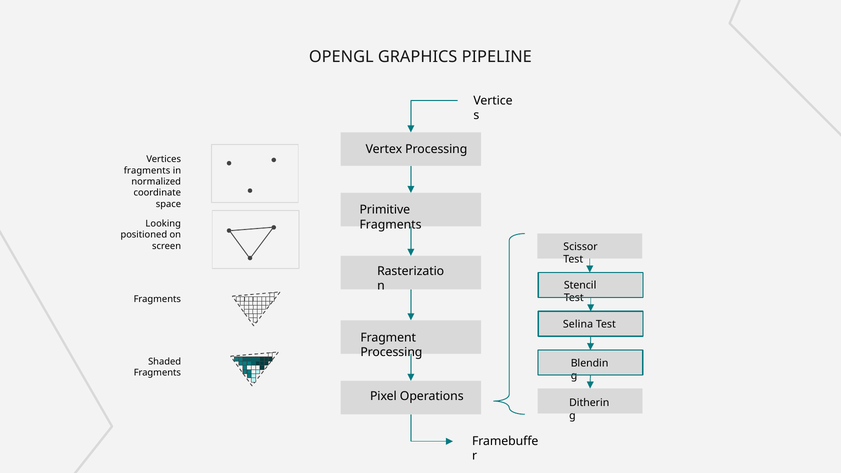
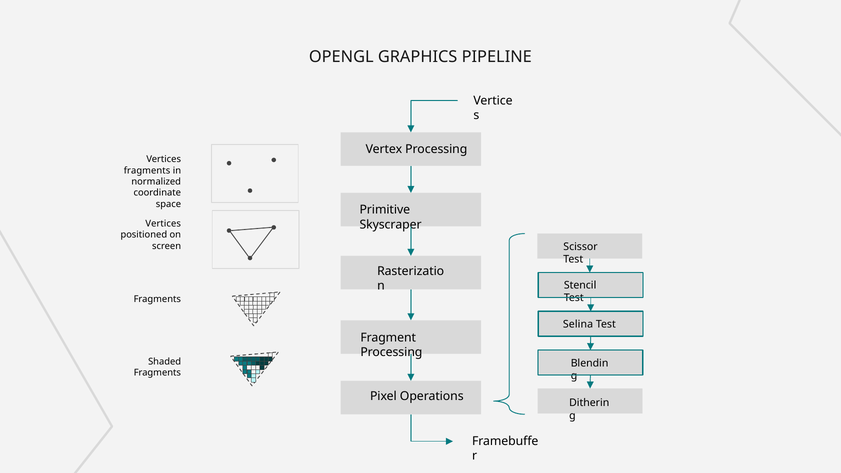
Looking: Looking -> Vertices (163, 224)
Fragments: Fragments -> Skyscraper (391, 225)
